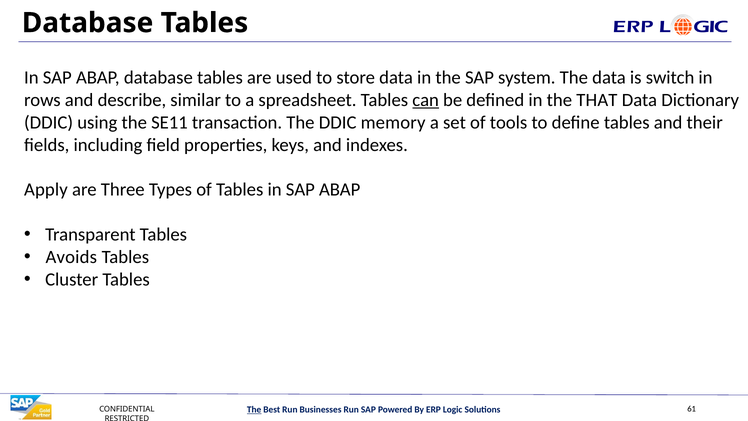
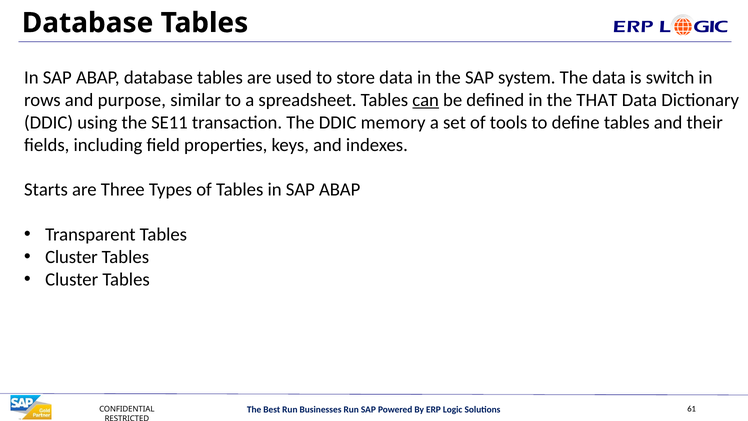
describe: describe -> purpose (132, 100)
Apply: Apply -> Starts (46, 190)
Avoids: Avoids -> Cluster (71, 257)
The underline: present -> none (254, 409)
